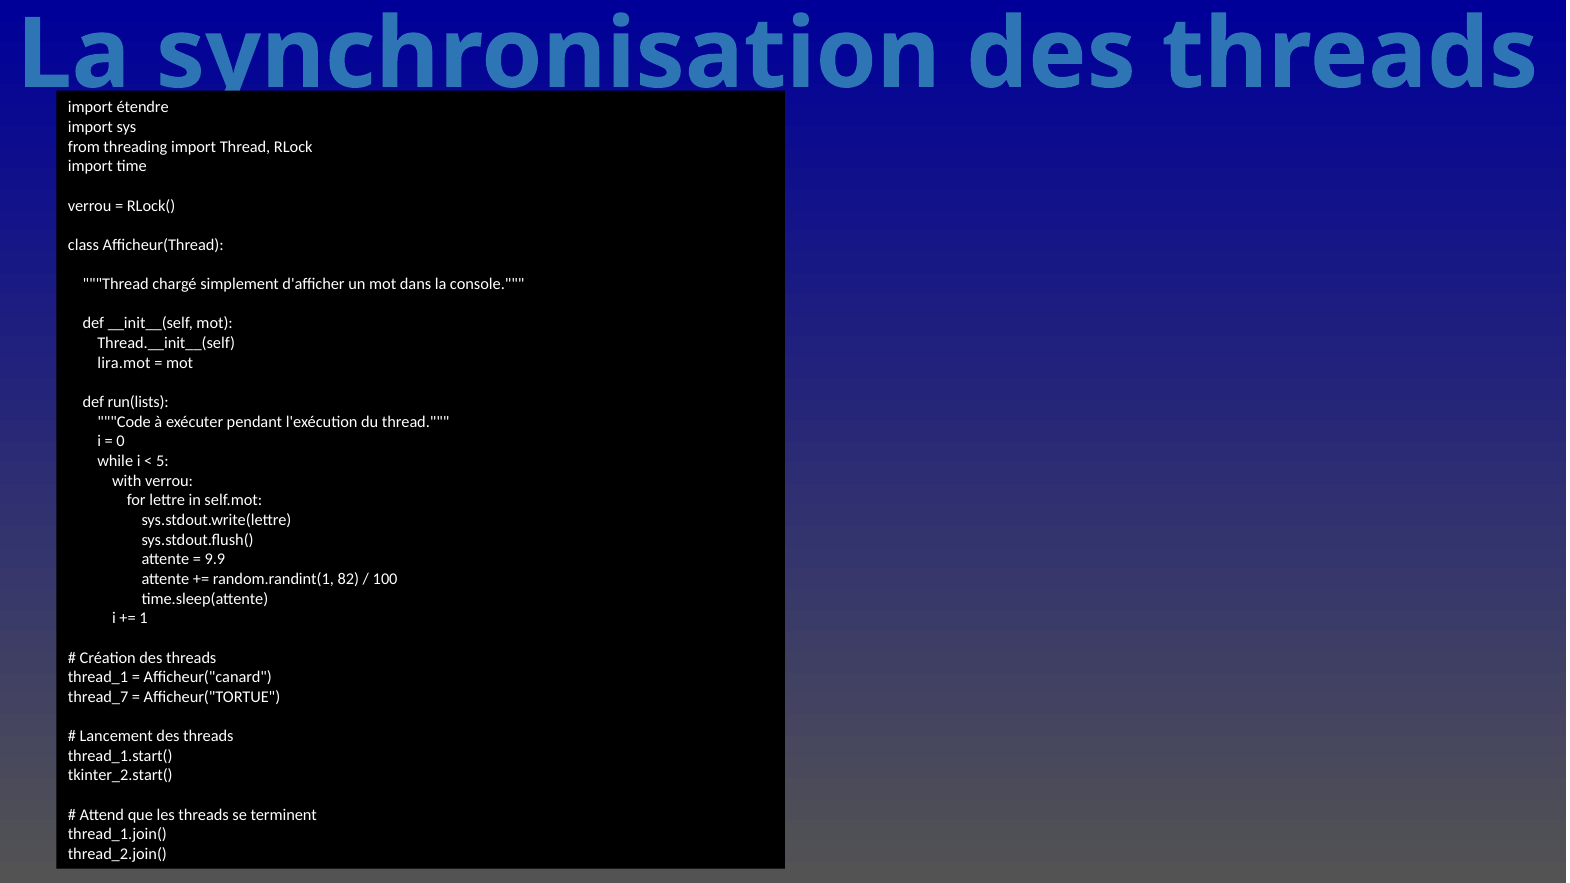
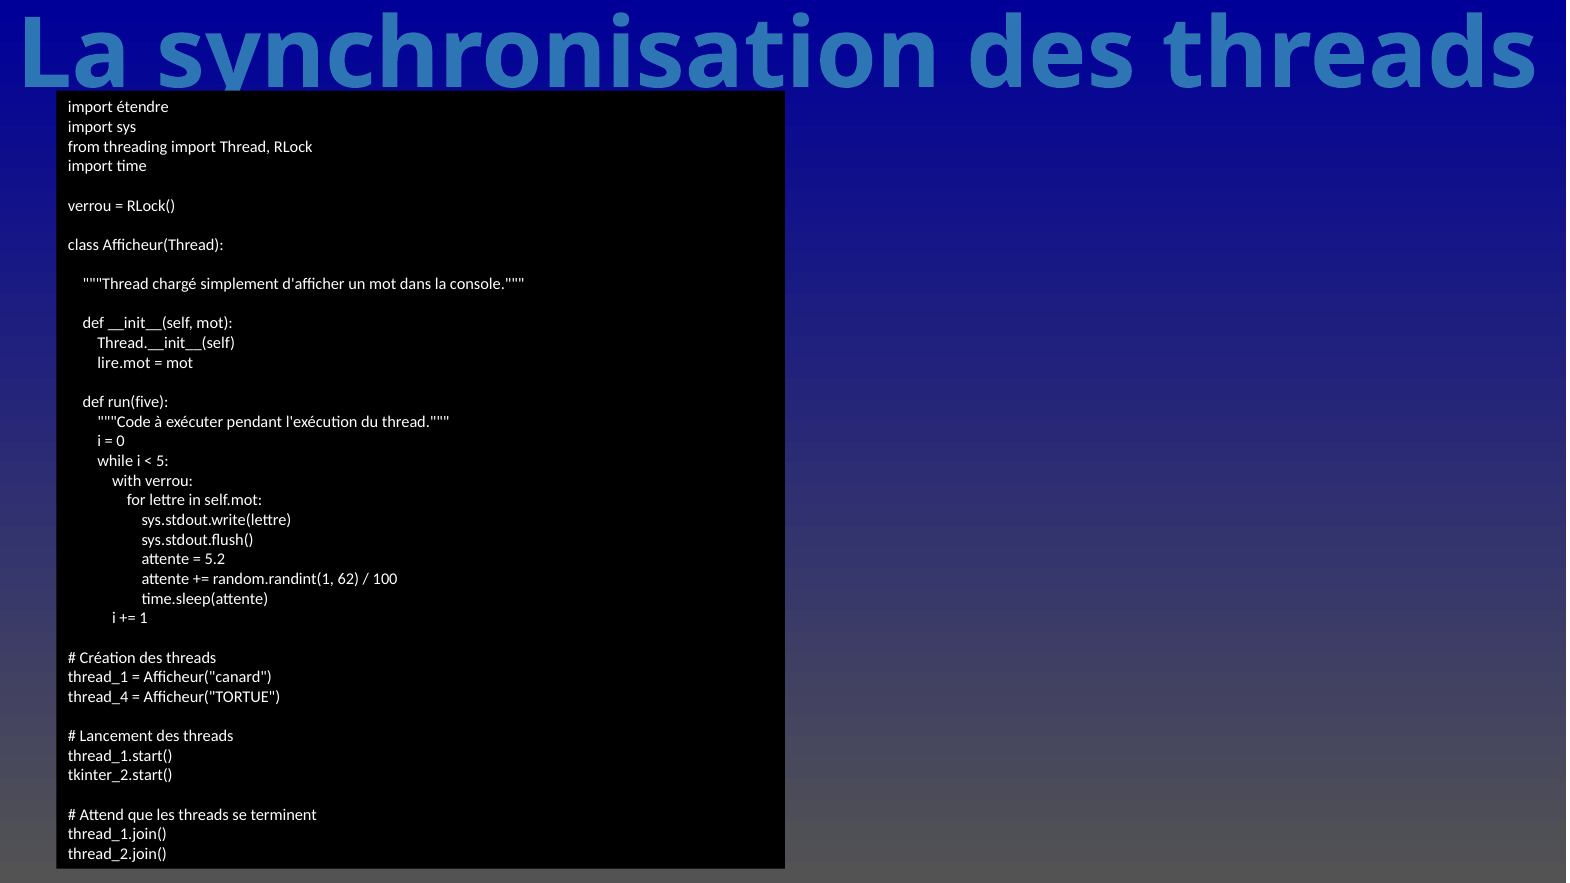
lira.mot: lira.mot -> lire.mot (124, 363)
run(lists: run(lists -> run(five (138, 402)
9.9: 9.9 -> 5.2 (215, 559)
82: 82 -> 62 (348, 579)
thread_7: thread_7 -> thread_4 (98, 697)
